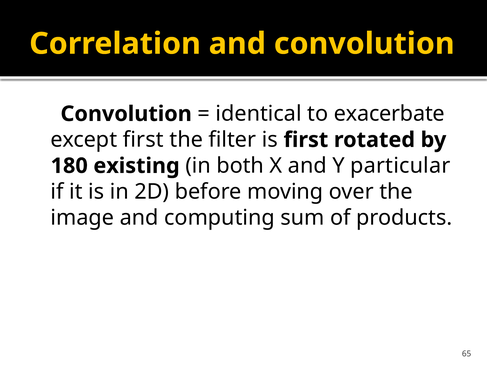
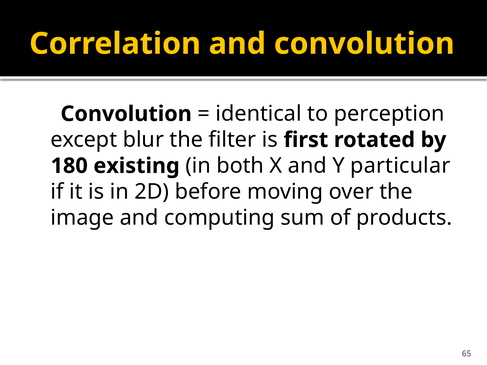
exacerbate: exacerbate -> perception (389, 114)
except first: first -> blur (143, 140)
